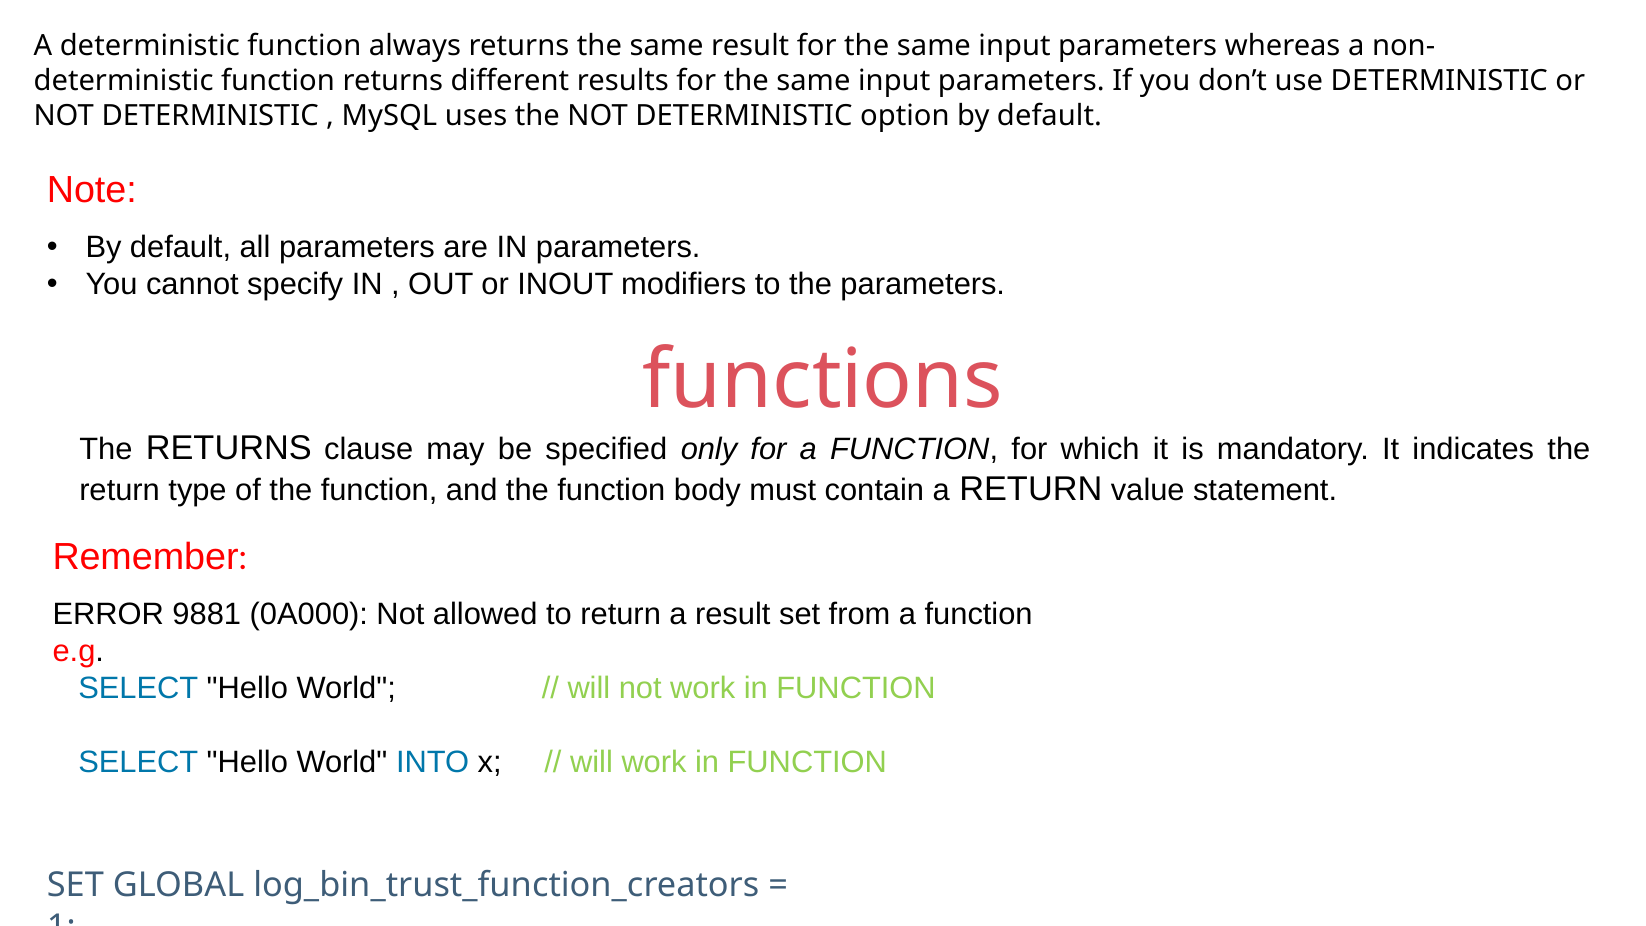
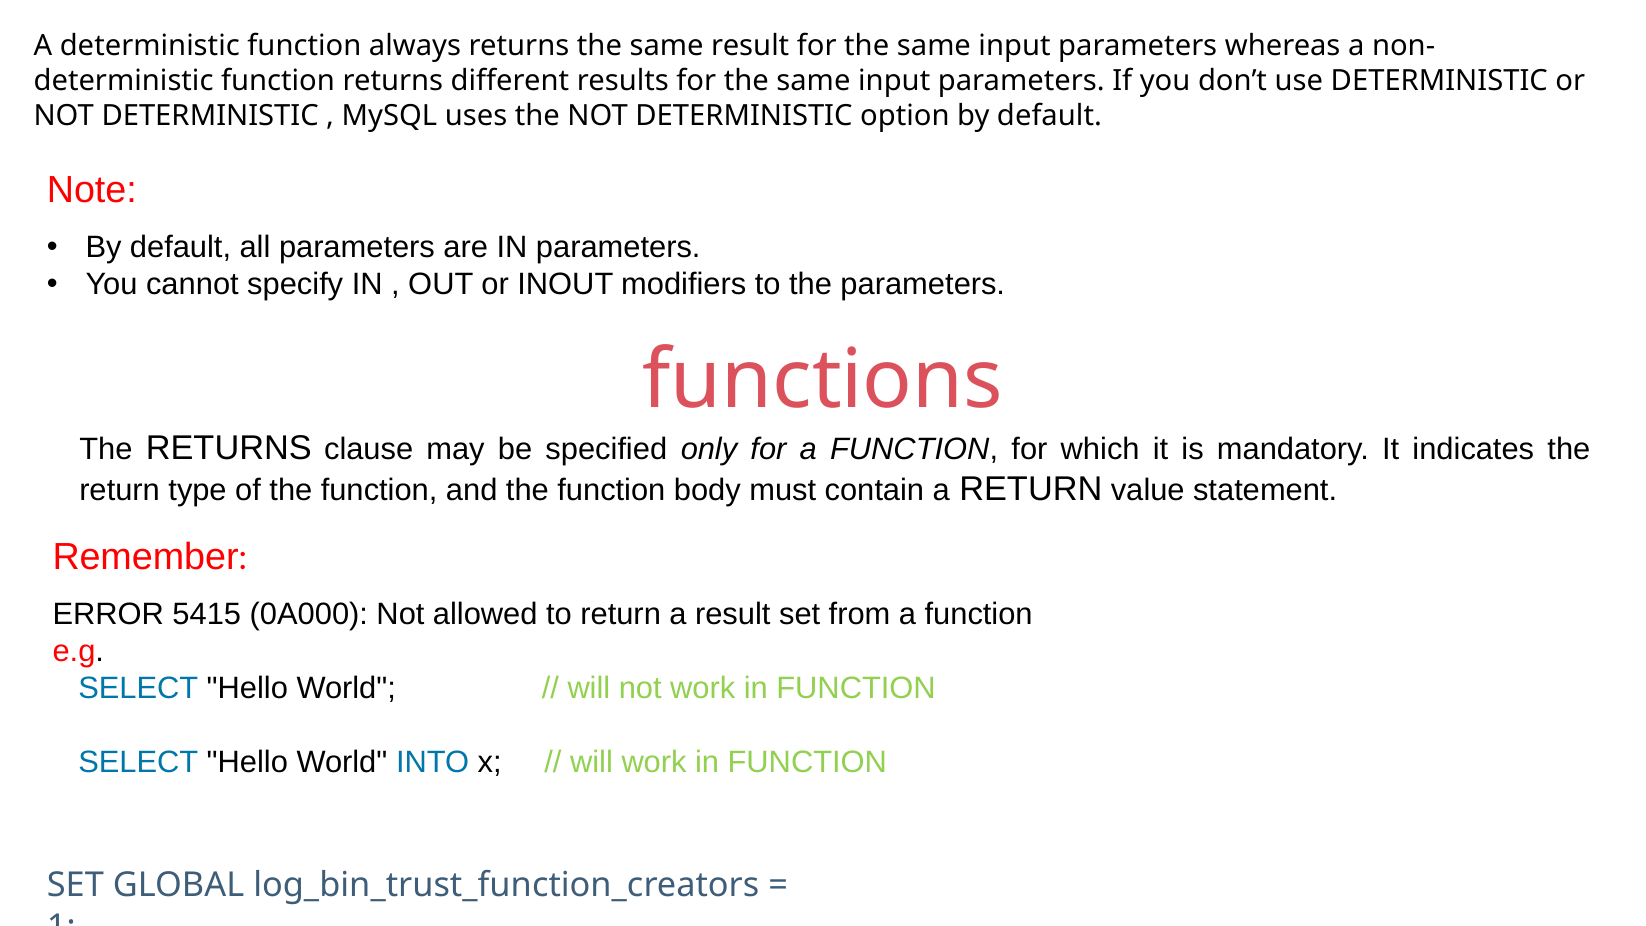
9881: 9881 -> 5415 (207, 614)
